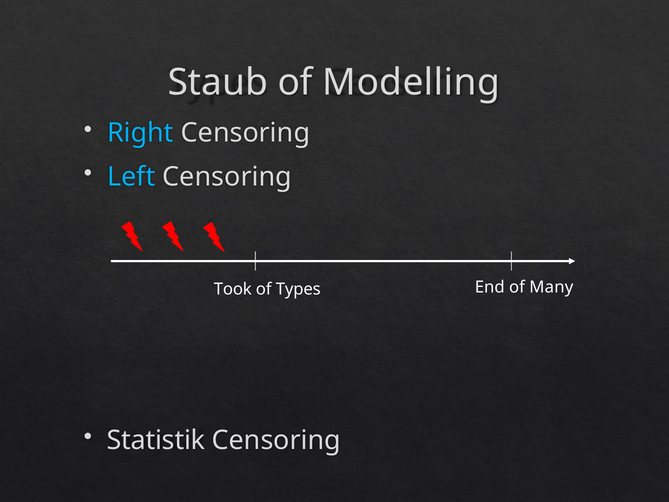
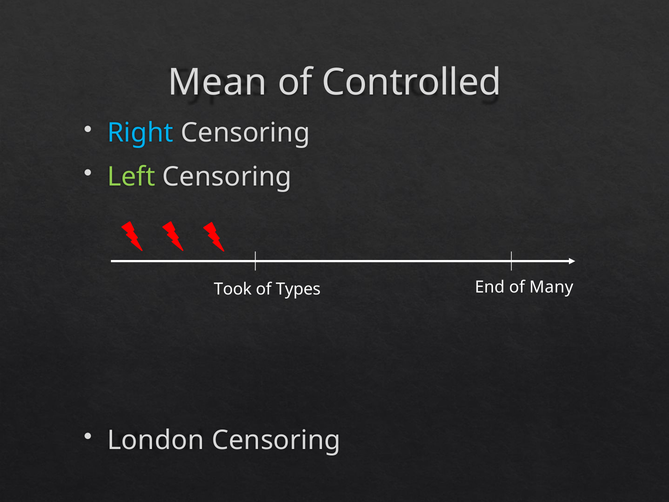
Staub: Staub -> Mean (218, 83)
Modelling: Modelling -> Controlled (412, 83)
Left colour: light blue -> light green (131, 177)
Statistik: Statistik -> London (156, 440)
